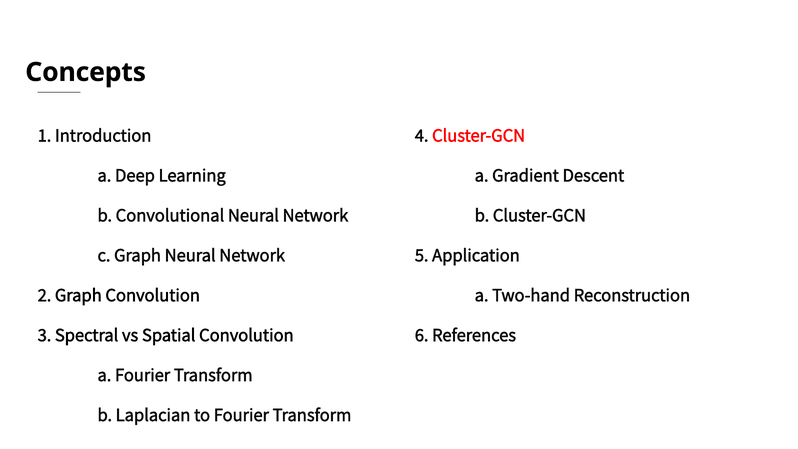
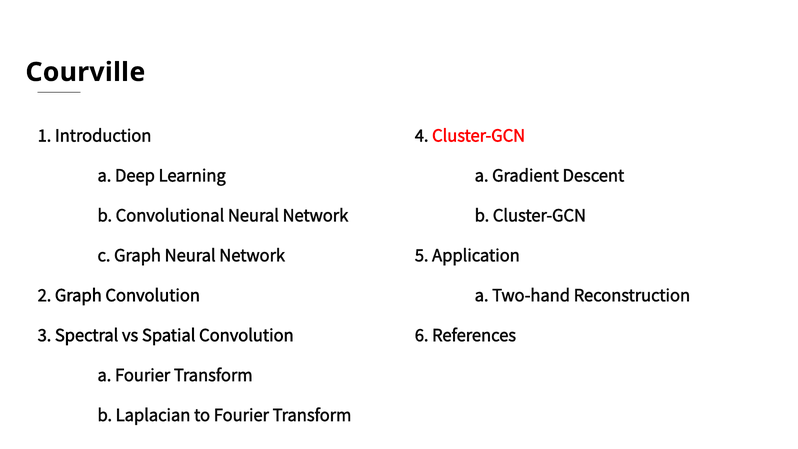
Concepts: Concepts -> Courville (85, 72)
